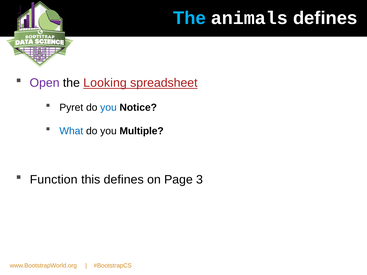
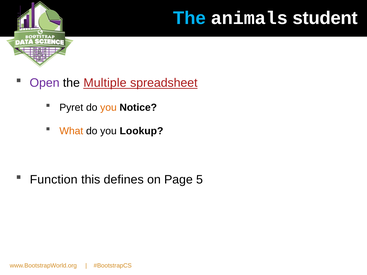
animals defines: defines -> student (325, 18)
Looking: Looking -> Multiple (105, 83)
you colour: blue -> orange (108, 108)
What colour: blue -> orange (71, 131)
Multiple: Multiple -> Lookup (141, 131)
3: 3 -> 5 (199, 180)
